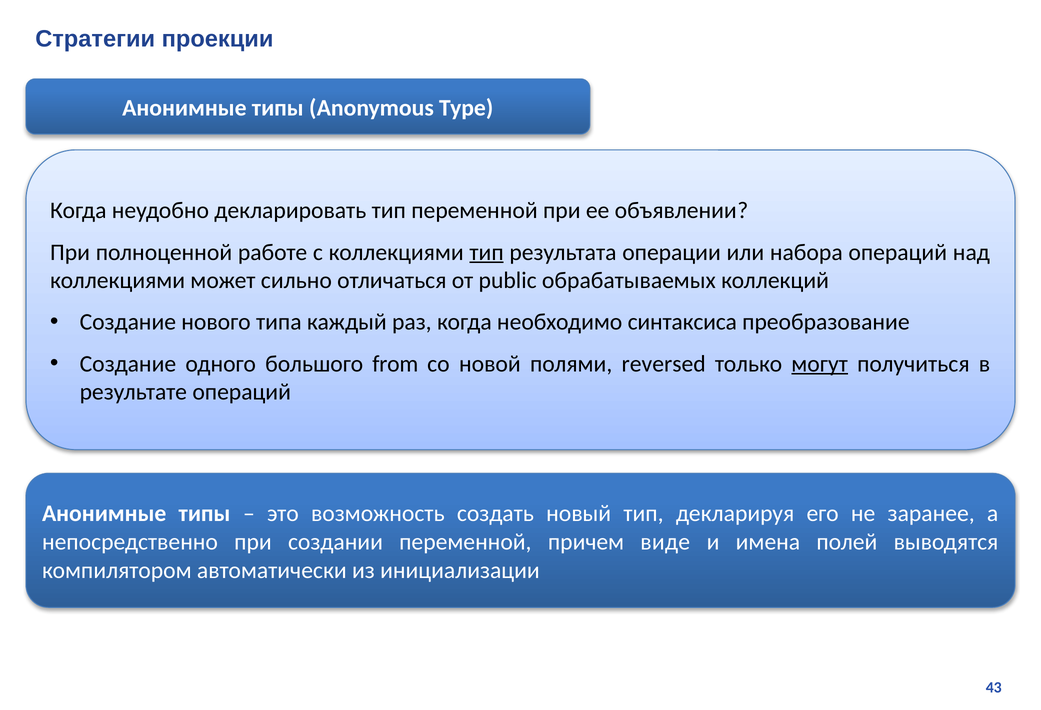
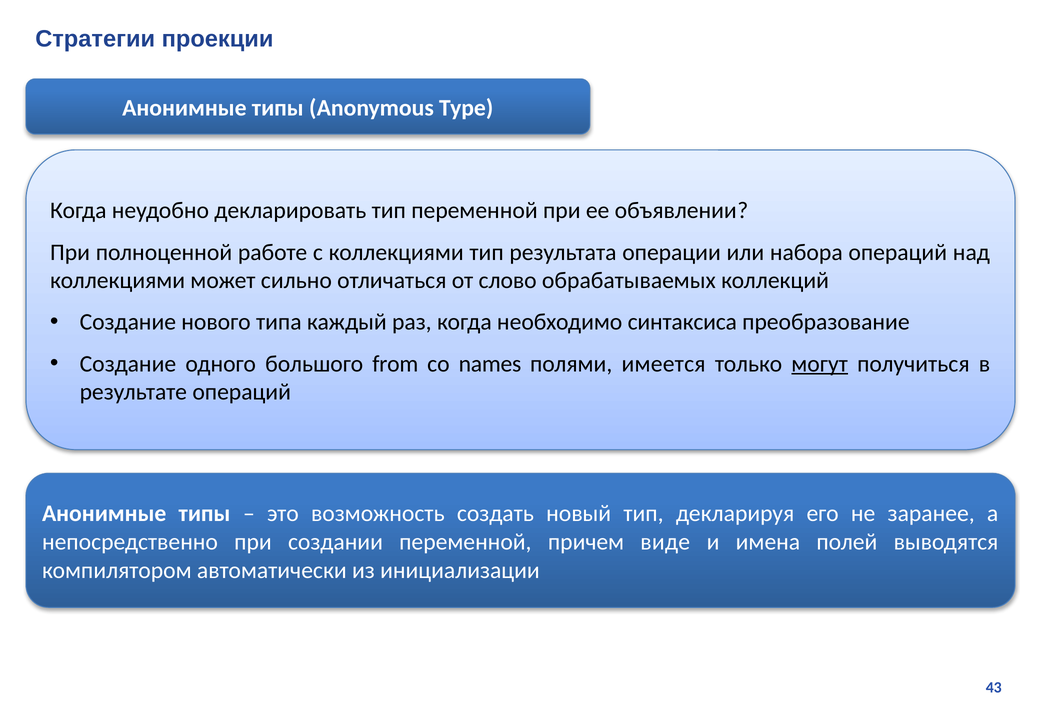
тип underline: present -> none (487, 252)
public: public -> слово (508, 281)
новой: новой -> names (490, 364)
reversed: reversed -> имеется (664, 364)
